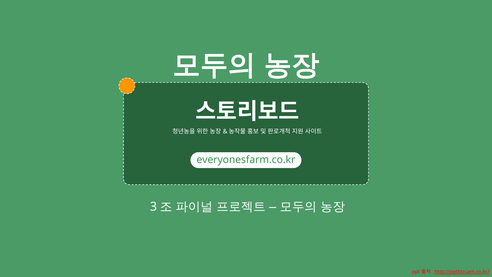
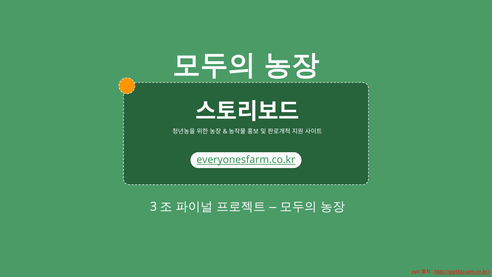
everyonesfarm.co.kr underline: none -> present (246, 160)
